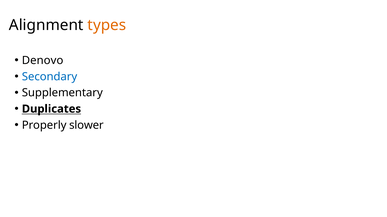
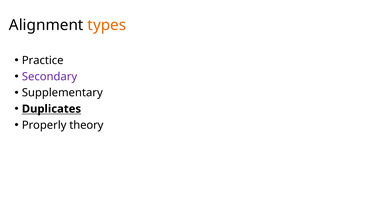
Denovo: Denovo -> Practice (43, 61)
Secondary colour: blue -> purple (50, 77)
slower: slower -> theory (86, 125)
